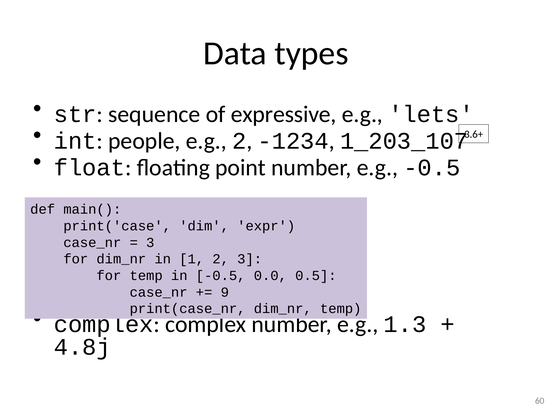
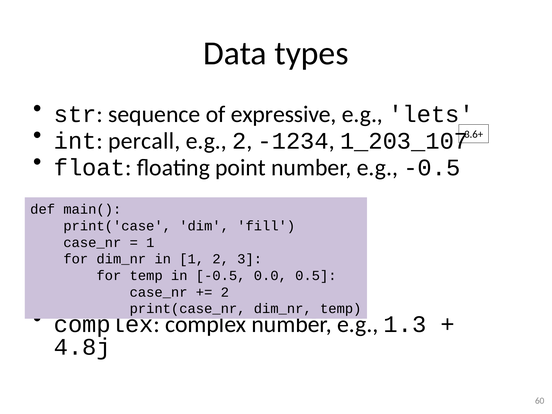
people: people -> percall (144, 141)
expr: expr -> fill (266, 226)
3: 3 -> 1 (150, 242)
9: 9 -> 2 (225, 292)
